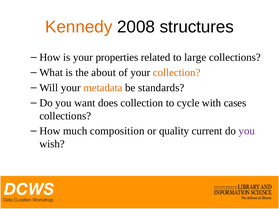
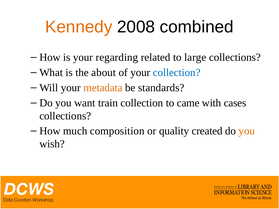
structures: structures -> combined (197, 27)
properties: properties -> regarding (117, 57)
collection colour: orange -> blue (177, 73)
does: does -> train (108, 103)
cycle: cycle -> came (188, 103)
current: current -> created (207, 131)
you colour: purple -> orange (247, 131)
